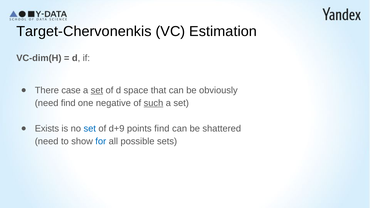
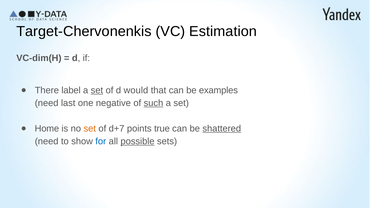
case: case -> label (71, 90)
space: space -> would (136, 90)
obviously: obviously -> examples (218, 90)
need find: find -> last (68, 103)
Exists: Exists -> Home (47, 129)
set colour: blue -> orange (90, 129)
d+9: d+9 -> d+7 (117, 129)
points find: find -> true (162, 129)
shattered underline: none -> present (222, 129)
possible underline: none -> present (138, 141)
